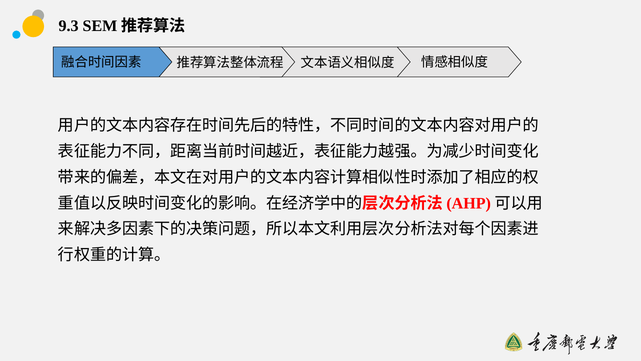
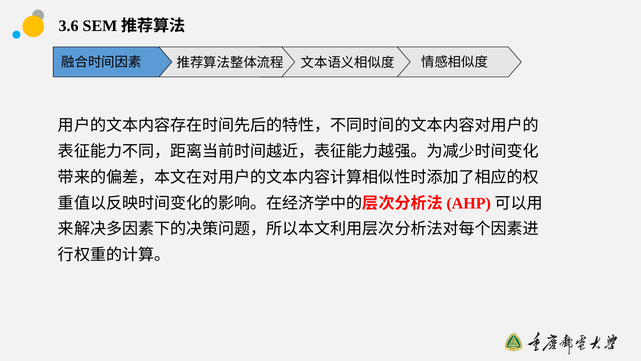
9.3: 9.3 -> 3.6 (69, 26)
